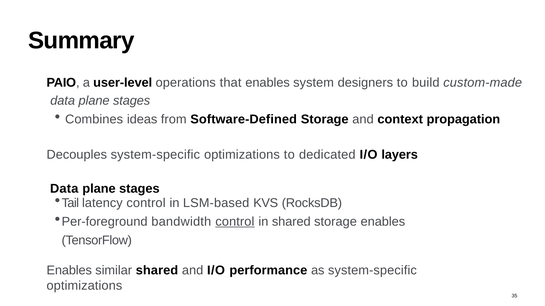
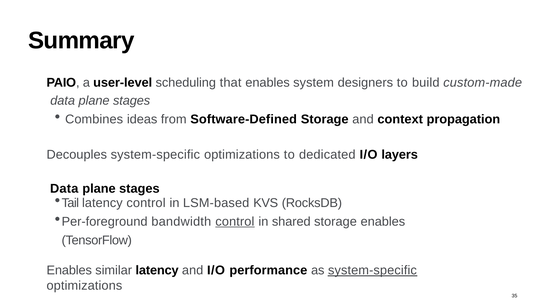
operations: operations -> scheduling (186, 83)
similar shared: shared -> latency (157, 271)
system-specific underline: none -> present (372, 271)
